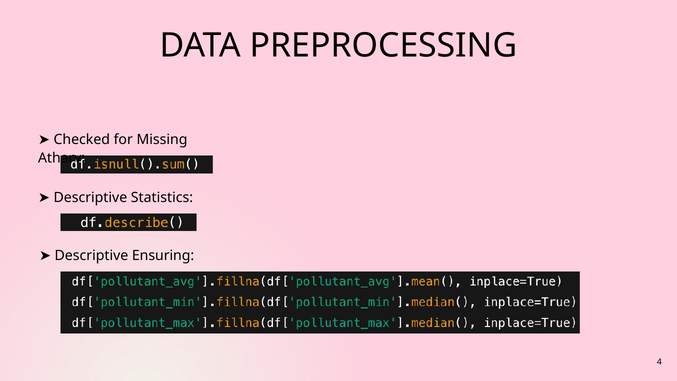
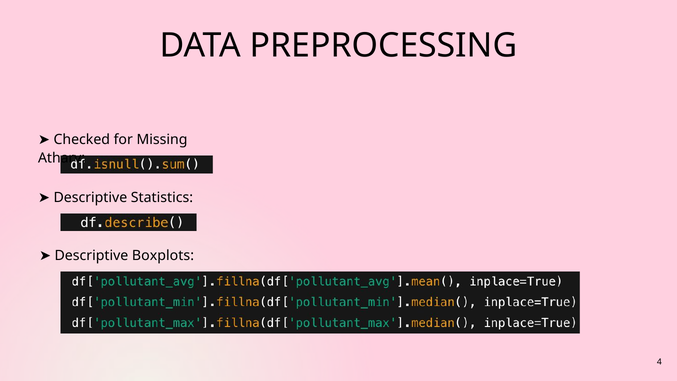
Ensuring: Ensuring -> Boxplots (163, 256)
